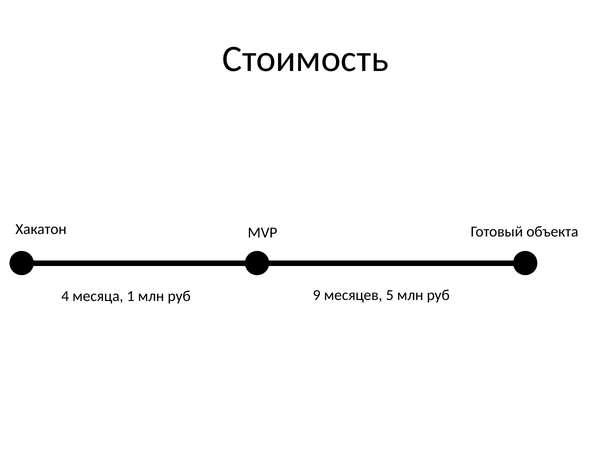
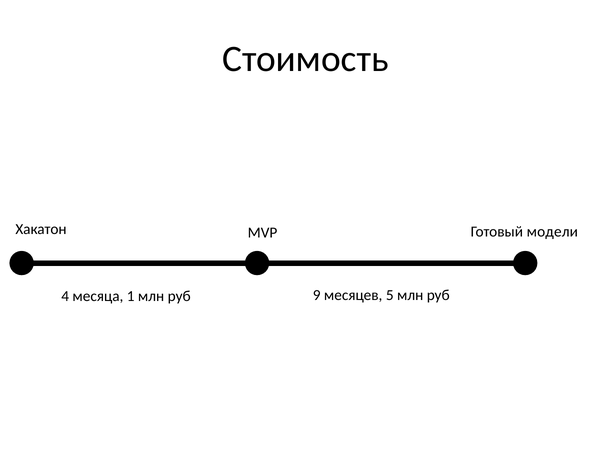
объекта: объекта -> модели (552, 232)
